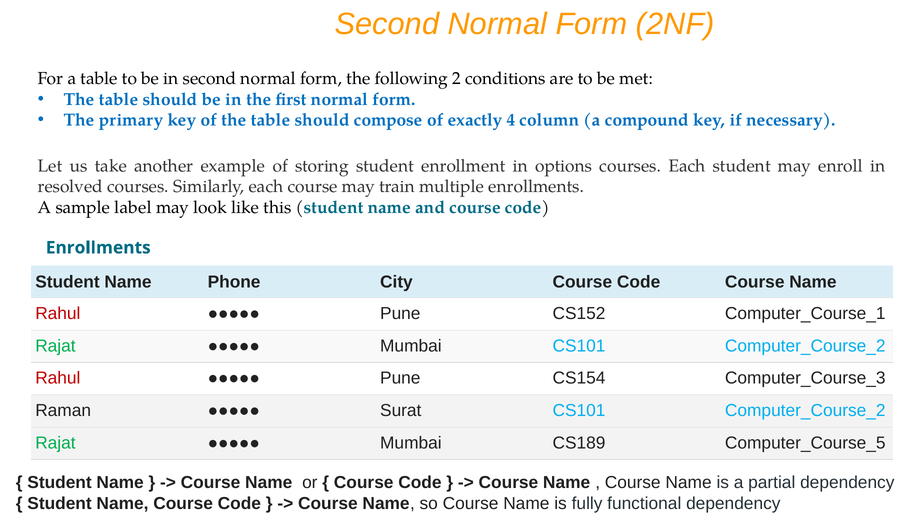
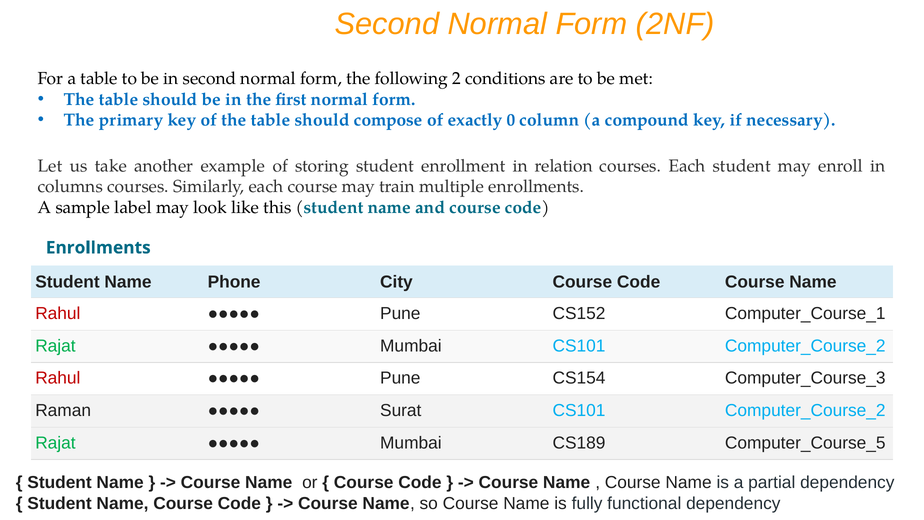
4: 4 -> 0 (511, 120)
options: options -> relation (564, 166)
resolved: resolved -> columns (70, 187)
